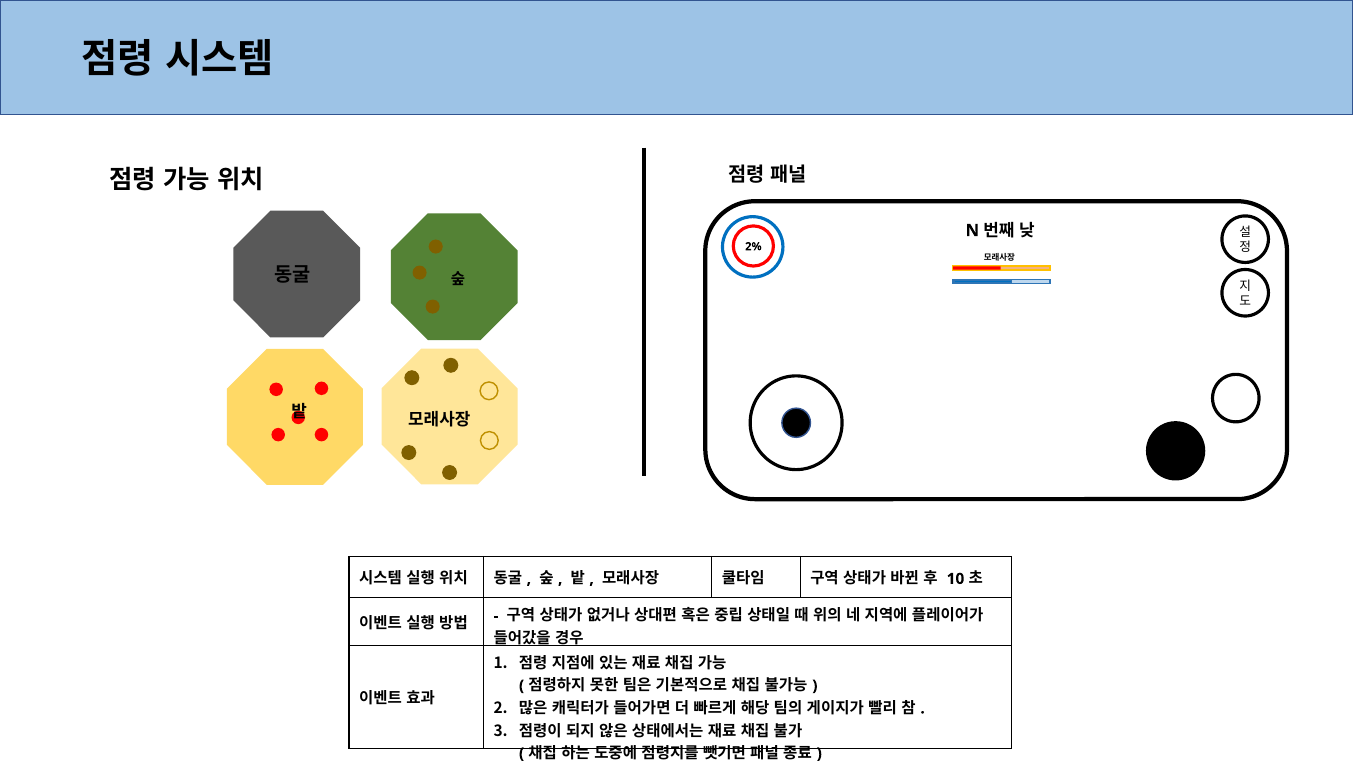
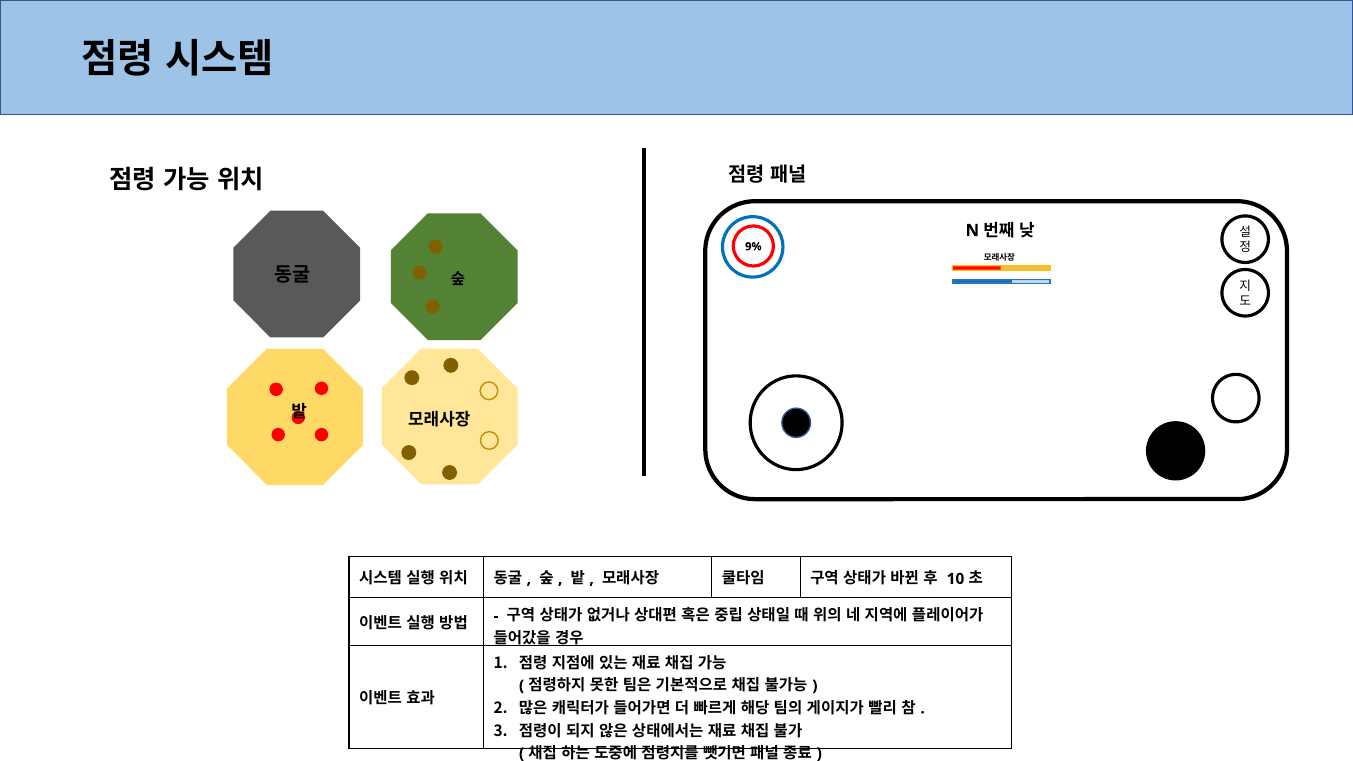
2%: 2% -> 9% (753, 247)
